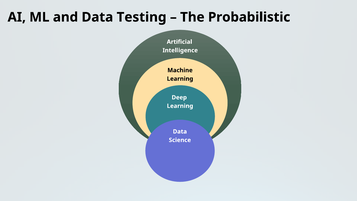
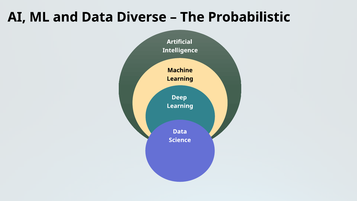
Testing: Testing -> Diverse (142, 17)
